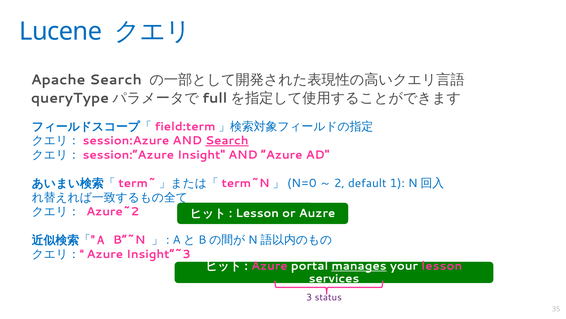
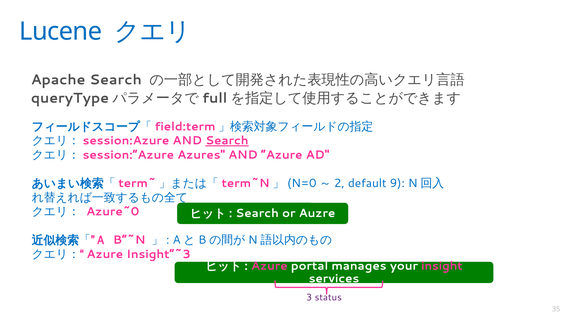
Insight: Insight -> Azures (201, 155)
1: 1 -> 9 (397, 183)
Azure~2: Azure~2 -> Azure~0 (113, 211)
Lesson: Lesson -> Search (257, 213)
manages underline: present -> none (359, 265)
your lesson: lesson -> insight (442, 265)
